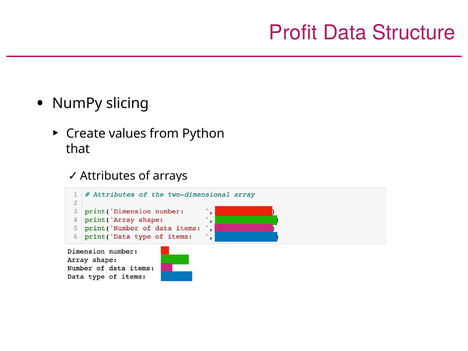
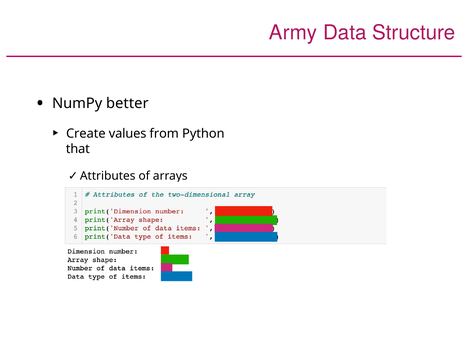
Profit: Profit -> Army (293, 33)
slicing: slicing -> better (127, 103)
